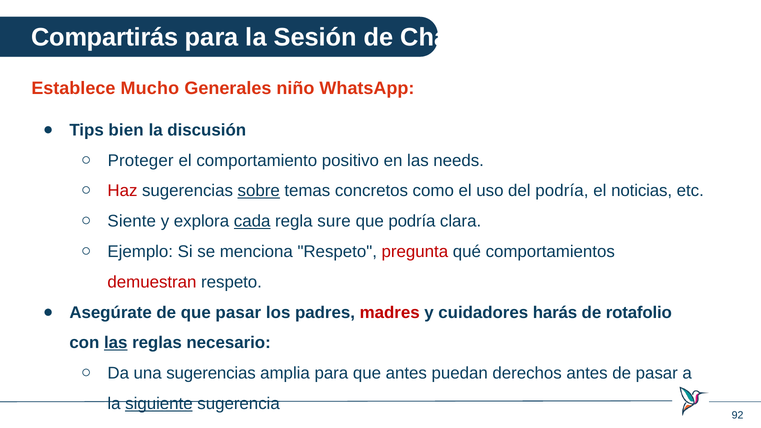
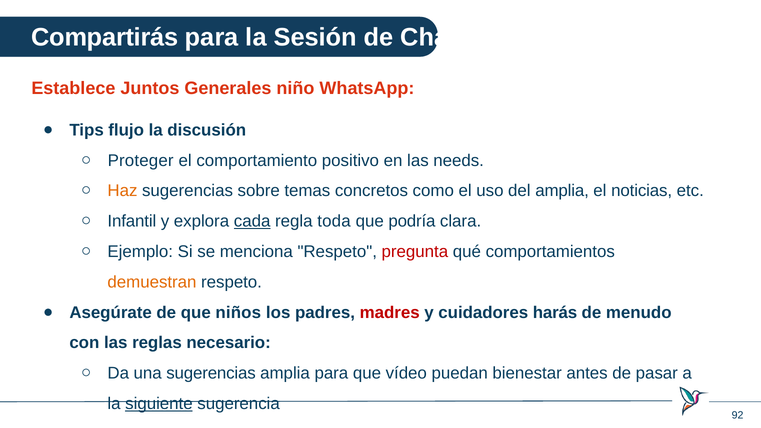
Mucho: Mucho -> Juntos (150, 89)
bien: bien -> flujo (126, 130)
Haz colour: red -> orange (123, 191)
sobre underline: present -> none (259, 191)
del podría: podría -> amplia (562, 191)
Siente: Siente -> Infantil (132, 221)
sure: sure -> toda (334, 221)
demuestran colour: red -> orange (152, 282)
que pasar: pasar -> niños (238, 313)
rotafolio: rotafolio -> menudo (639, 313)
las underline: present -> none (116, 343)
que antes: antes -> vídeo (406, 373)
derechos: derechos -> bienestar (527, 373)
